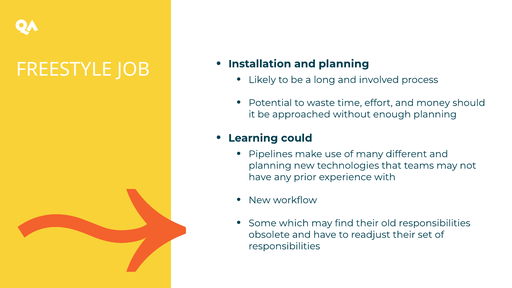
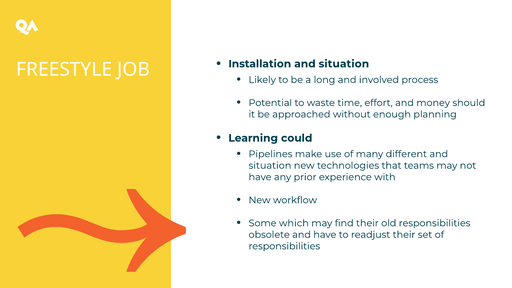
Installation and planning: planning -> situation (344, 64)
planning: planning -> situation (270, 166)
